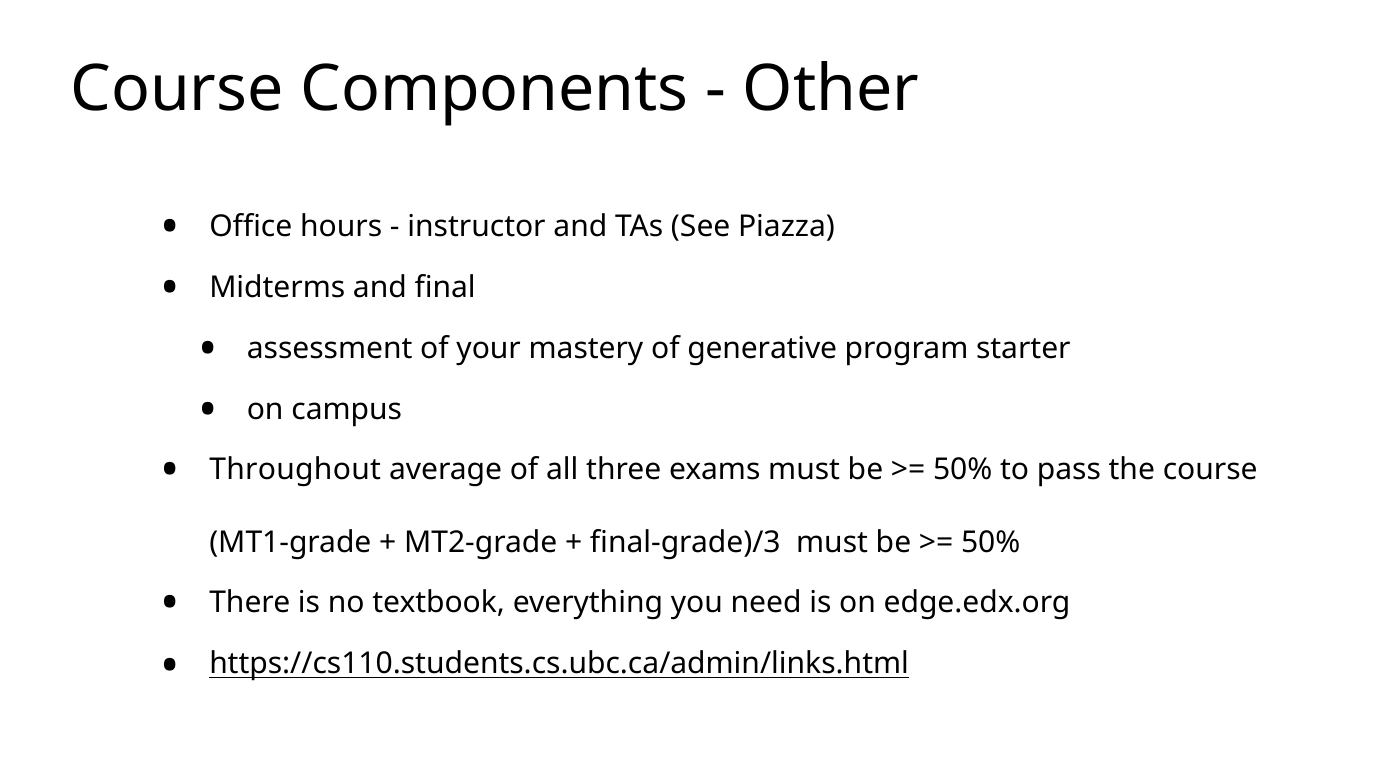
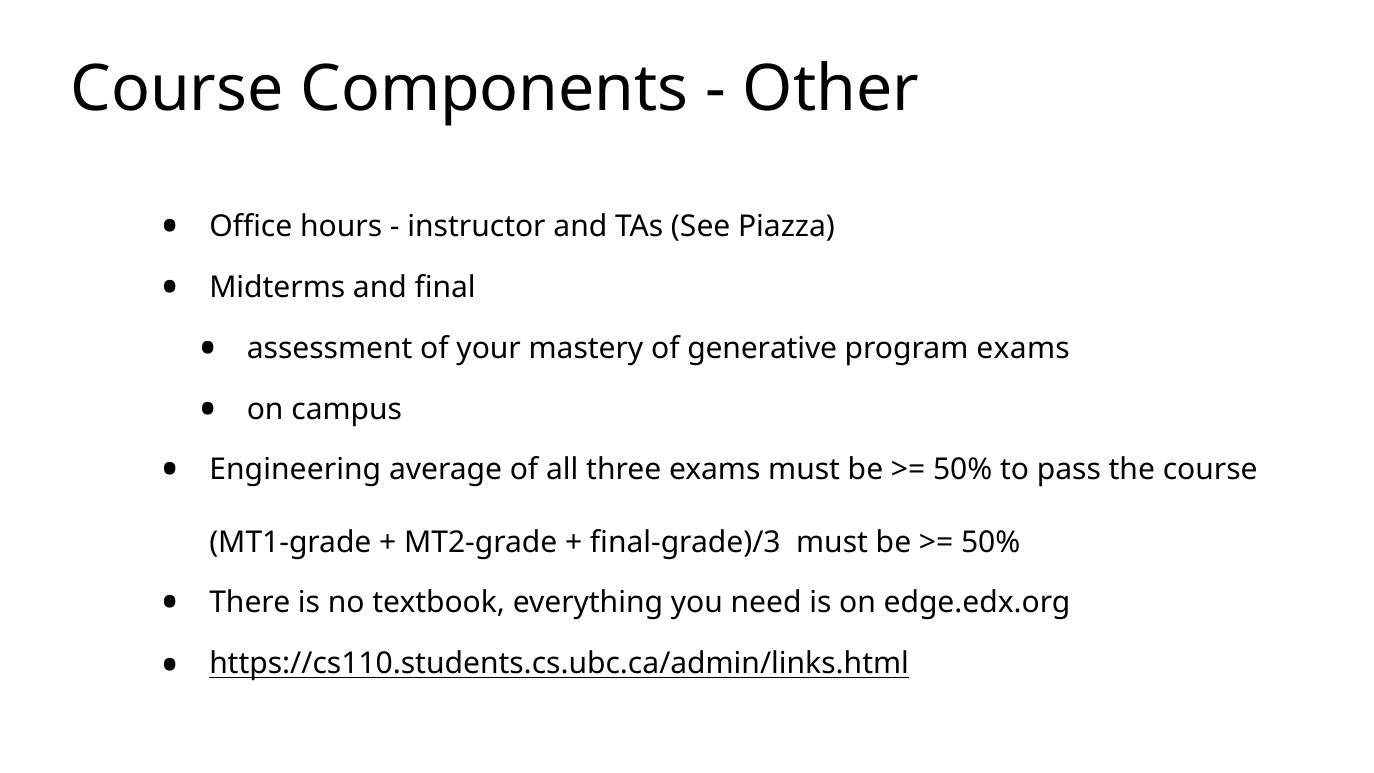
program starter: starter -> exams (1023, 348)
Throughout: Throughout -> Engineering (295, 470)
